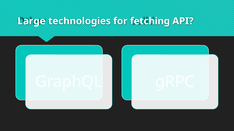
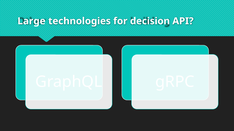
fetching: fetching -> decision (150, 21)
